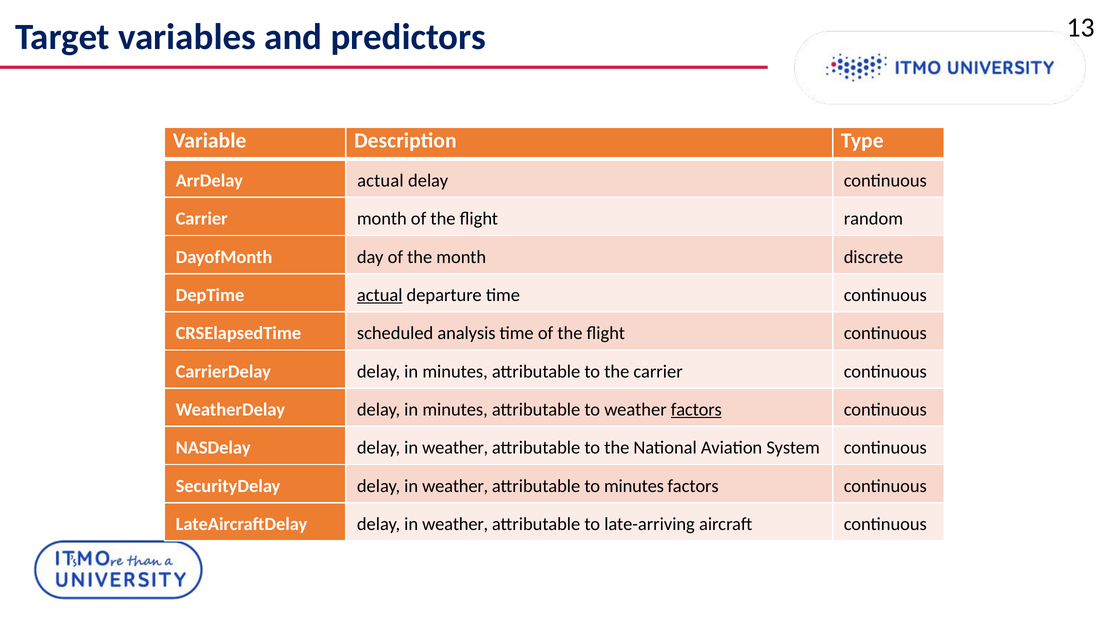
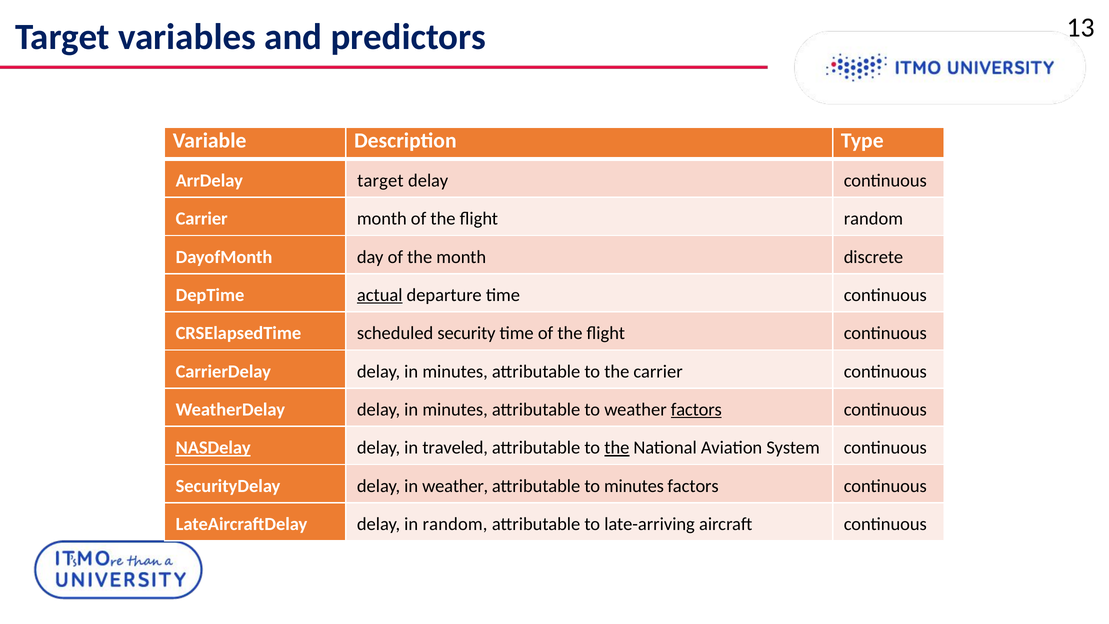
ArrDelay actual: actual -> target (380, 181)
analysis: analysis -> security (466, 333)
NASDelay underline: none -> present (213, 448)
weather: weather -> traveled (455, 448)
the underline: none -> present (617, 448)
LateAircraftDelay delay in weather: weather -> random (455, 524)
